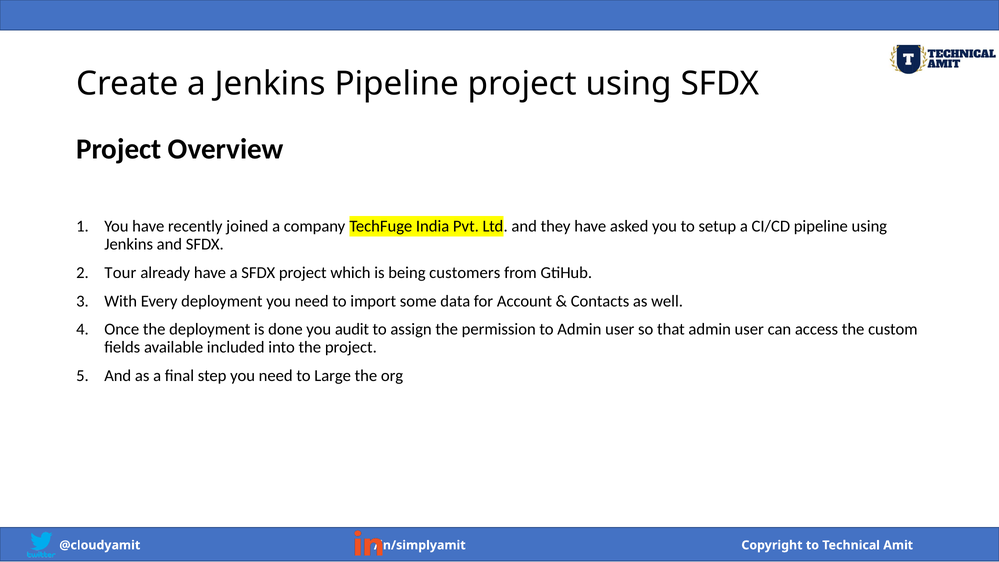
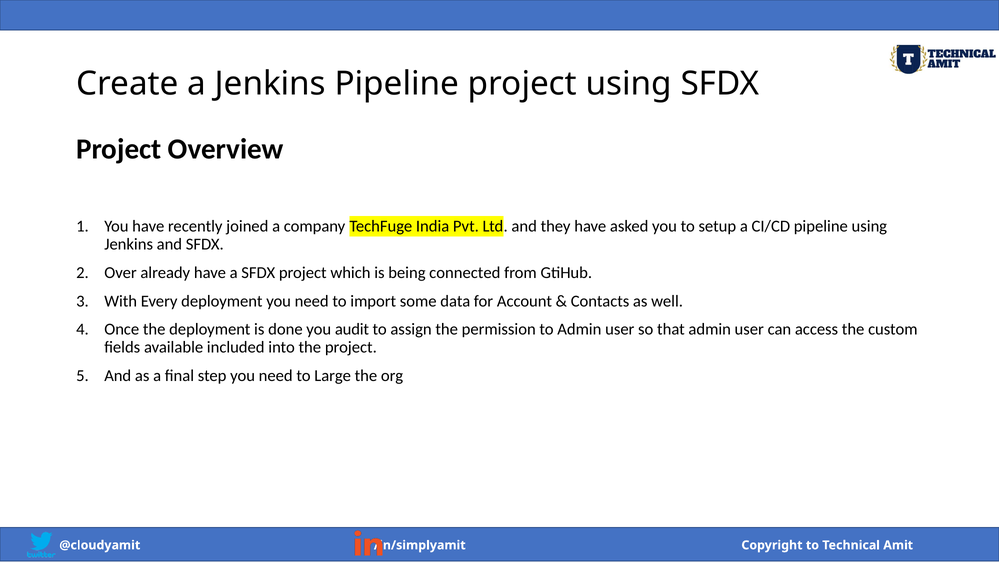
Tour: Tour -> Over (121, 273)
customers: customers -> connected (465, 273)
